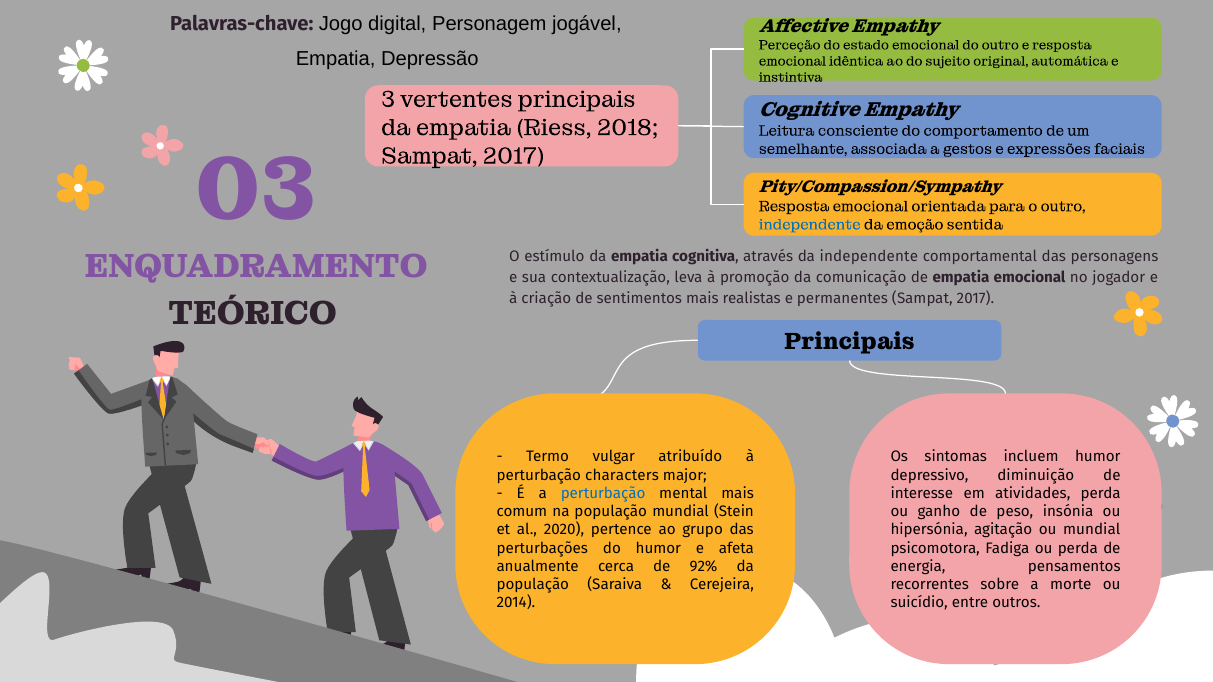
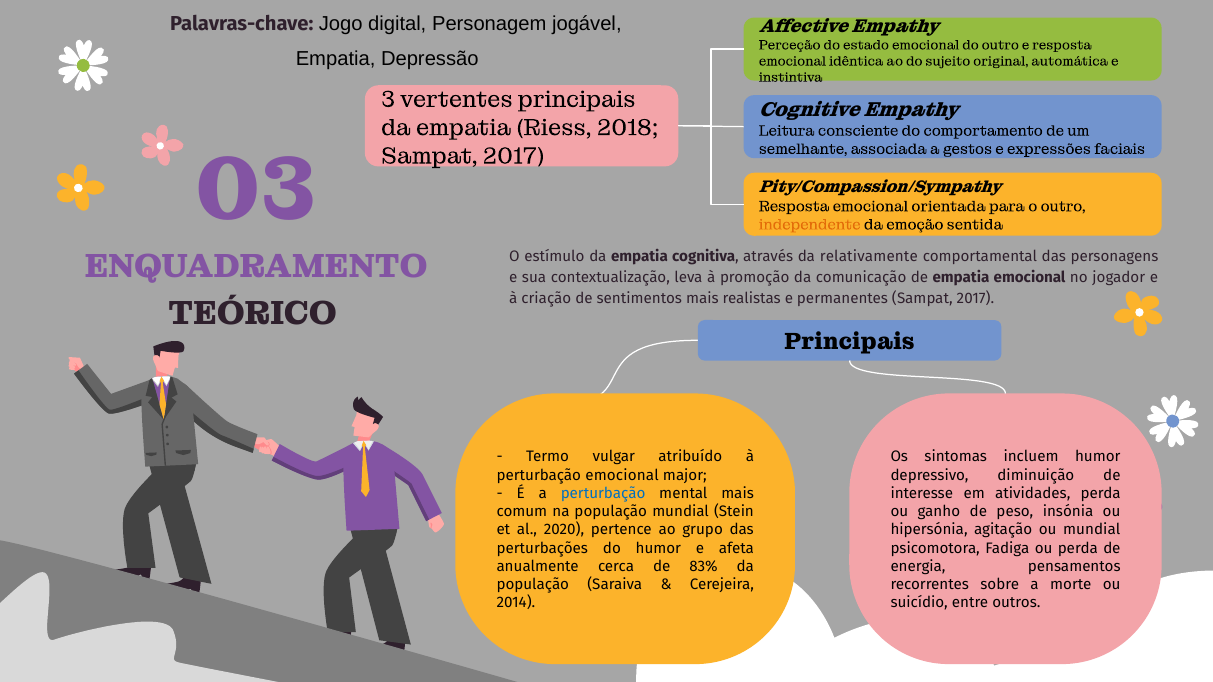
independente colour: blue -> orange (810, 225)
da independente: independente -> relativamente (869, 257)
perturbação characters: characters -> emocional (622, 475)
92%: 92% -> 83% (704, 567)
